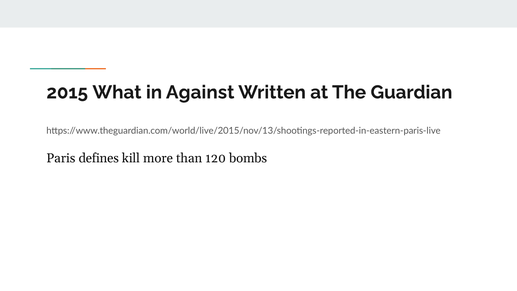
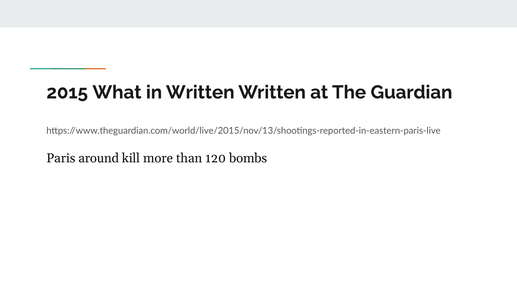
in Against: Against -> Written (200, 92)
defines: defines -> around (99, 158)
